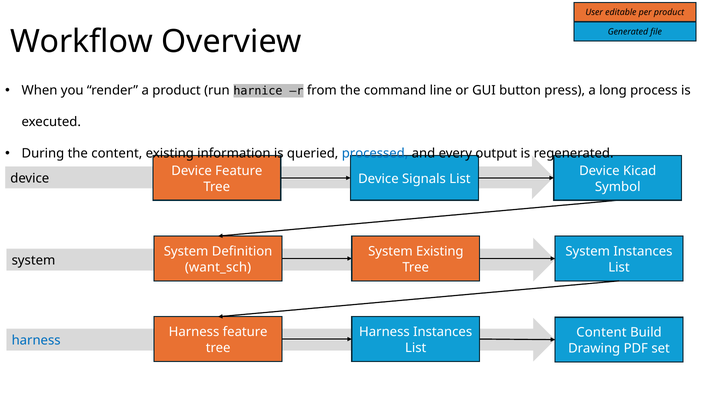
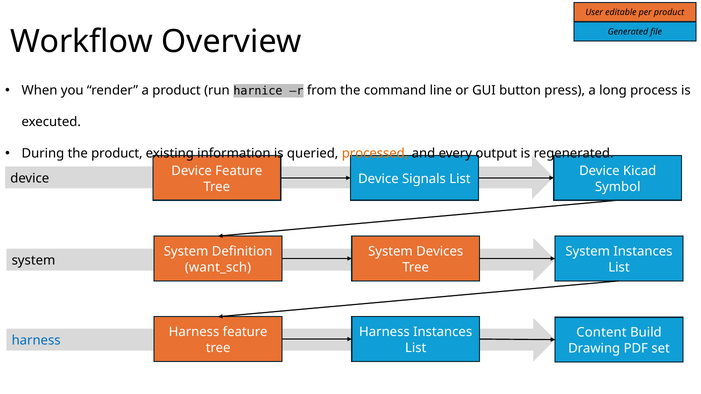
the content: content -> product (117, 154)
processed colour: blue -> orange (375, 154)
System Existing: Existing -> Devices (440, 252)
